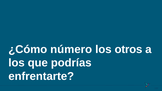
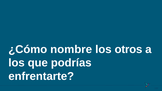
número: número -> nombre (71, 49)
